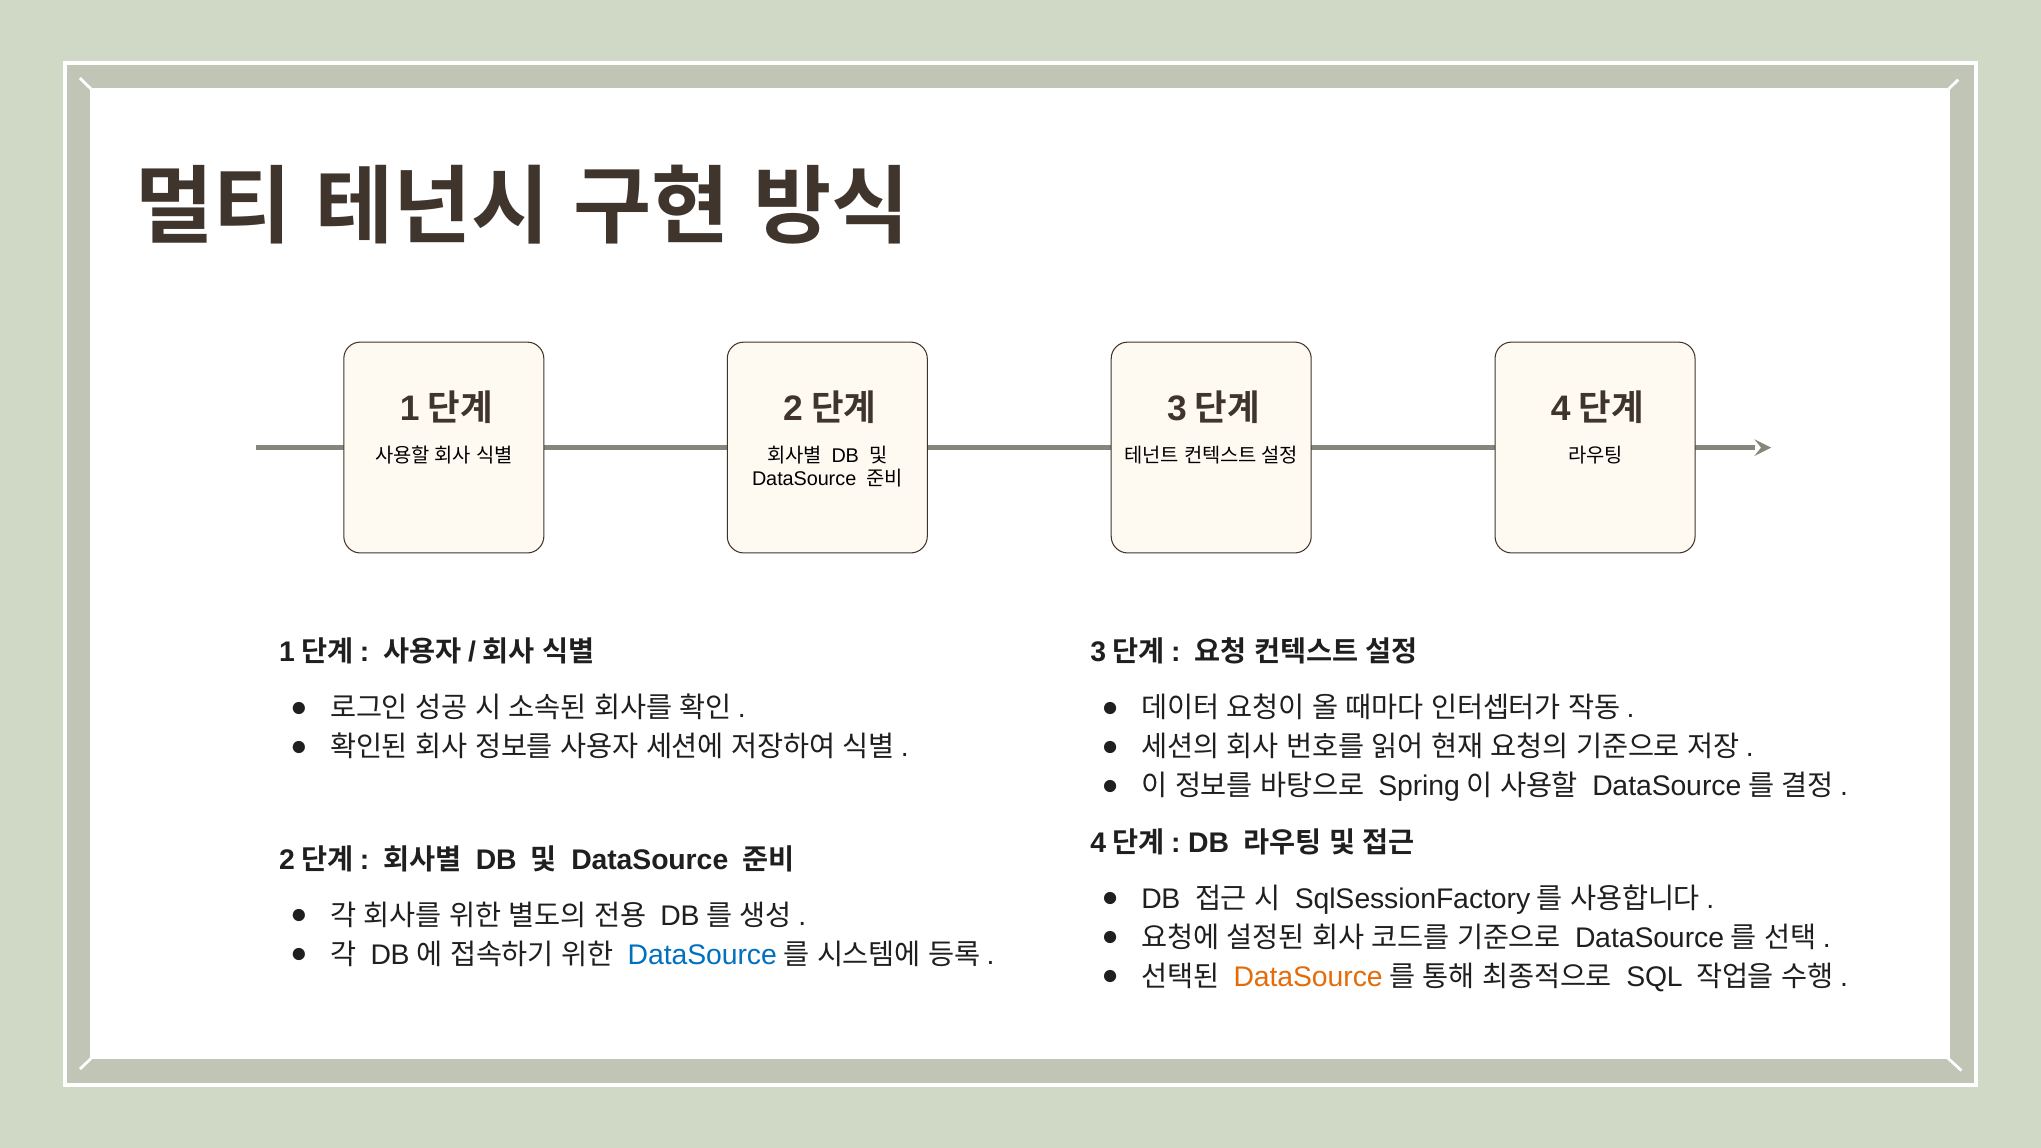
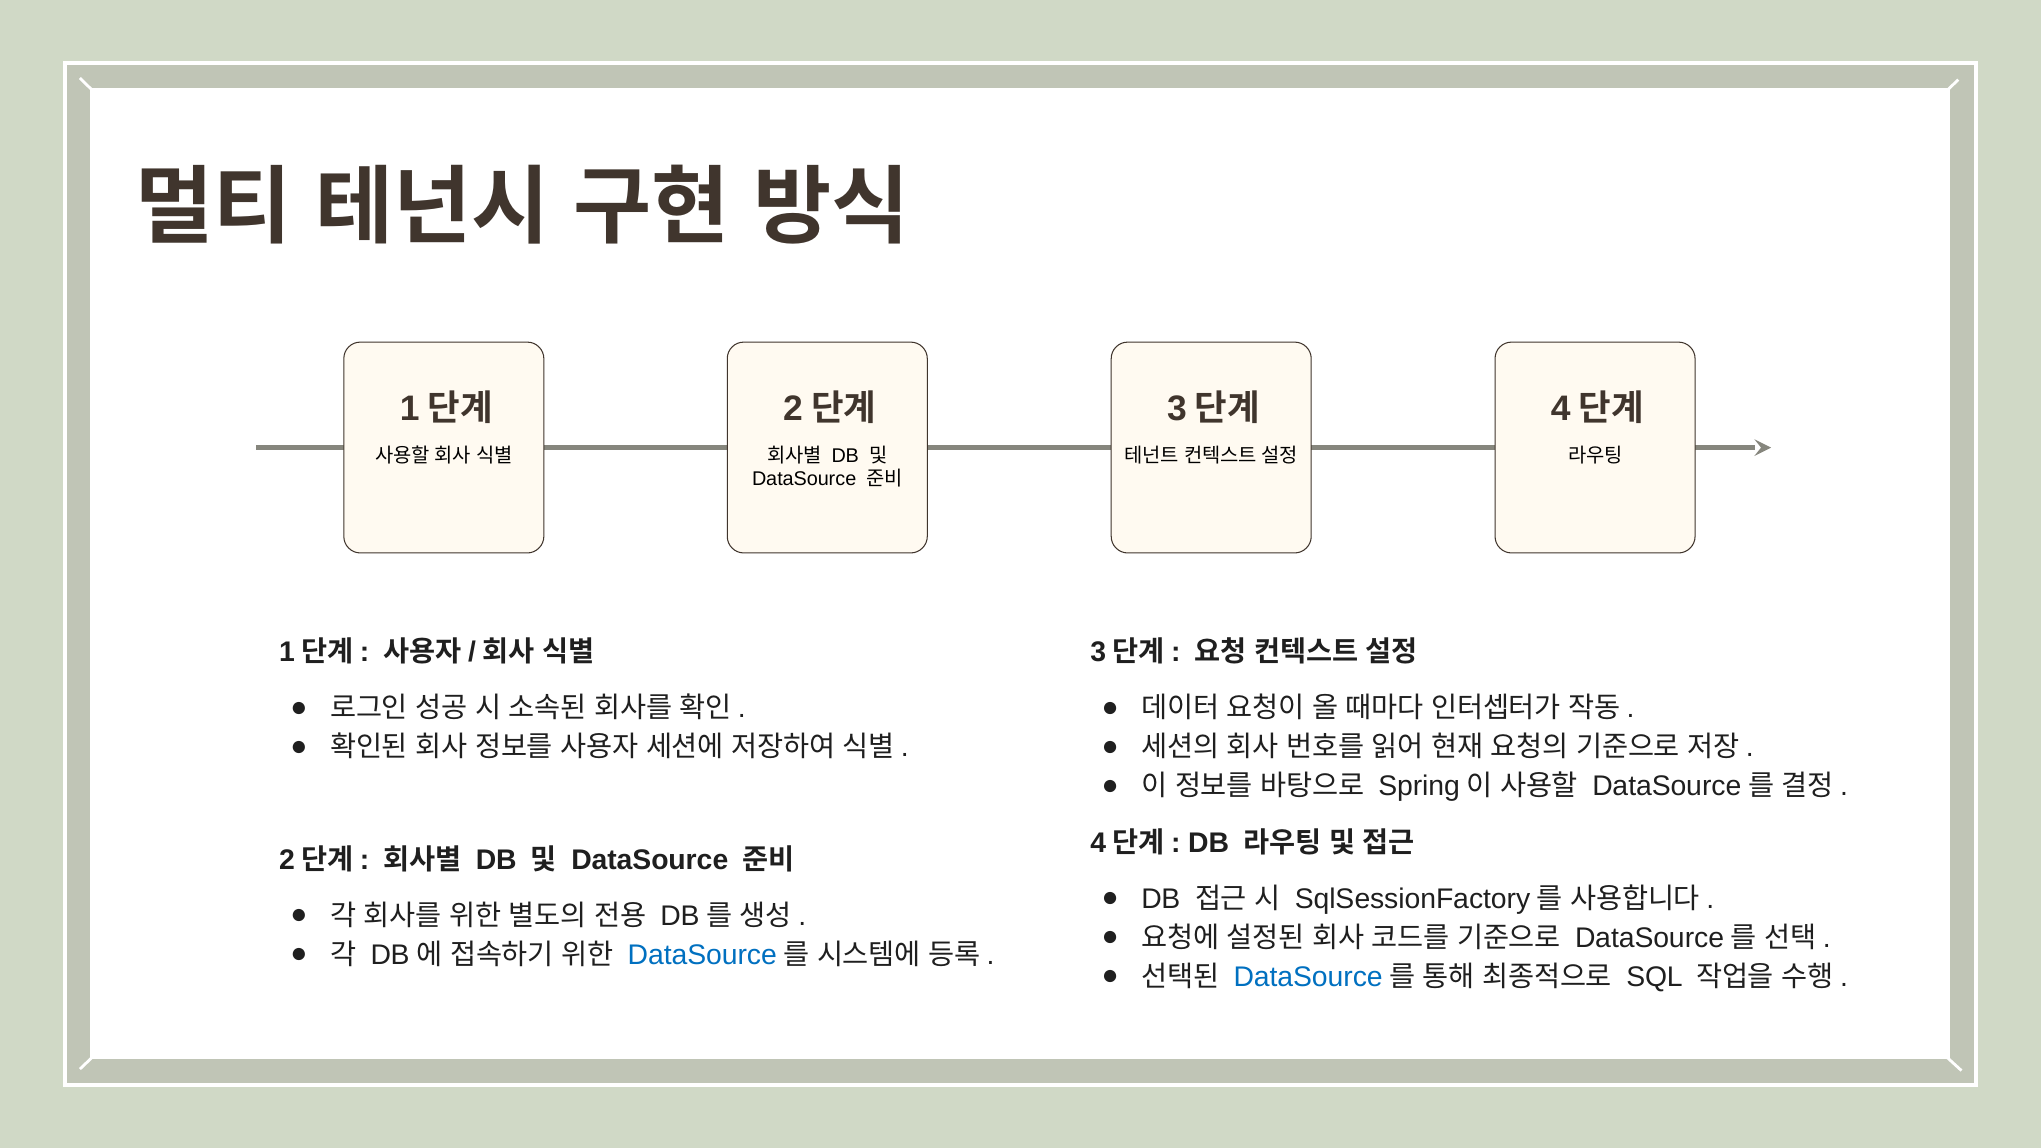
DataSource colour: orange -> blue (1308, 977)
